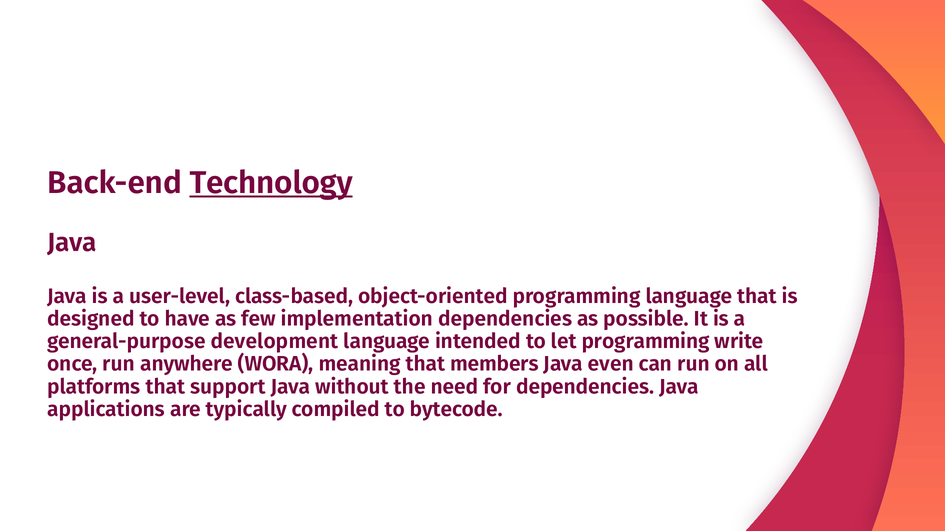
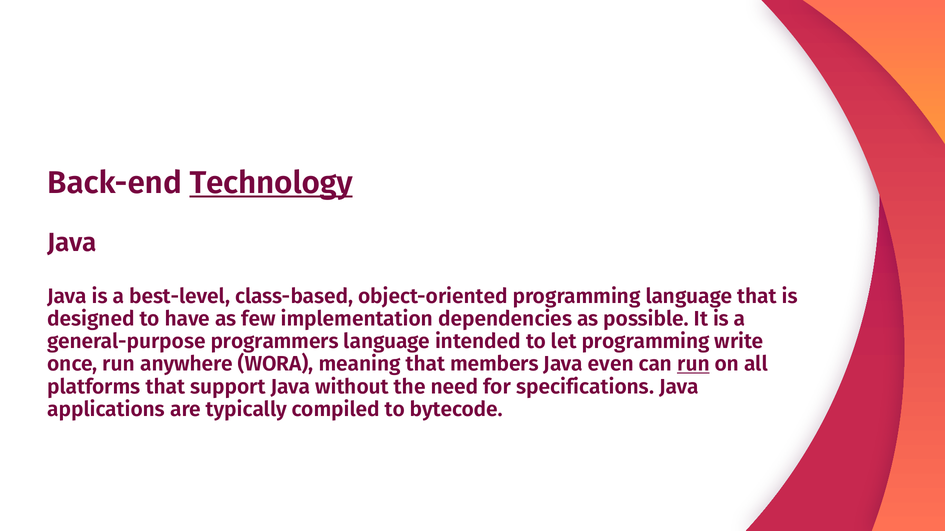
user-level: user-level -> best-level (180, 296)
development: development -> programmers (275, 342)
run underline: none -> present (693, 364)
for dependencies: dependencies -> specifications (585, 387)
